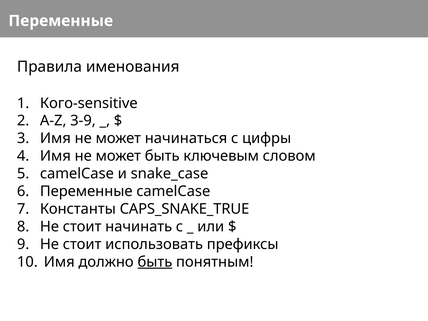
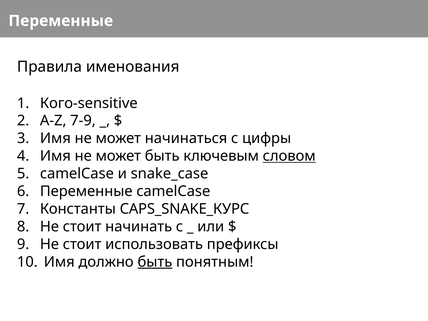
3-9: 3-9 -> 7-9 (83, 121)
словом underline: none -> present (289, 156)
CAPS_SNAKE_TRUE: CAPS_SNAKE_TRUE -> CAPS_SNAKE_КУРС (184, 209)
